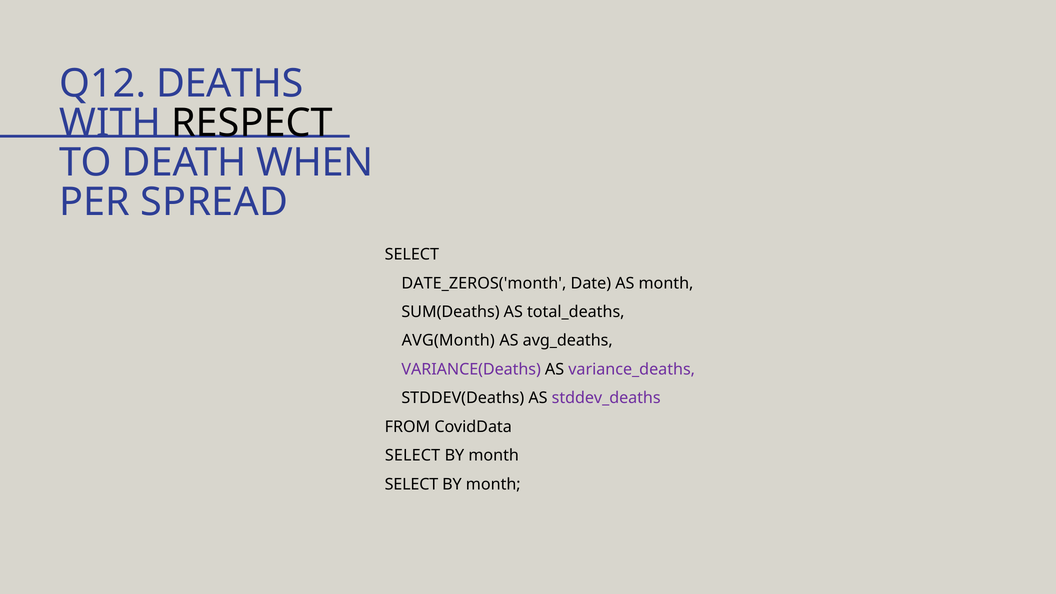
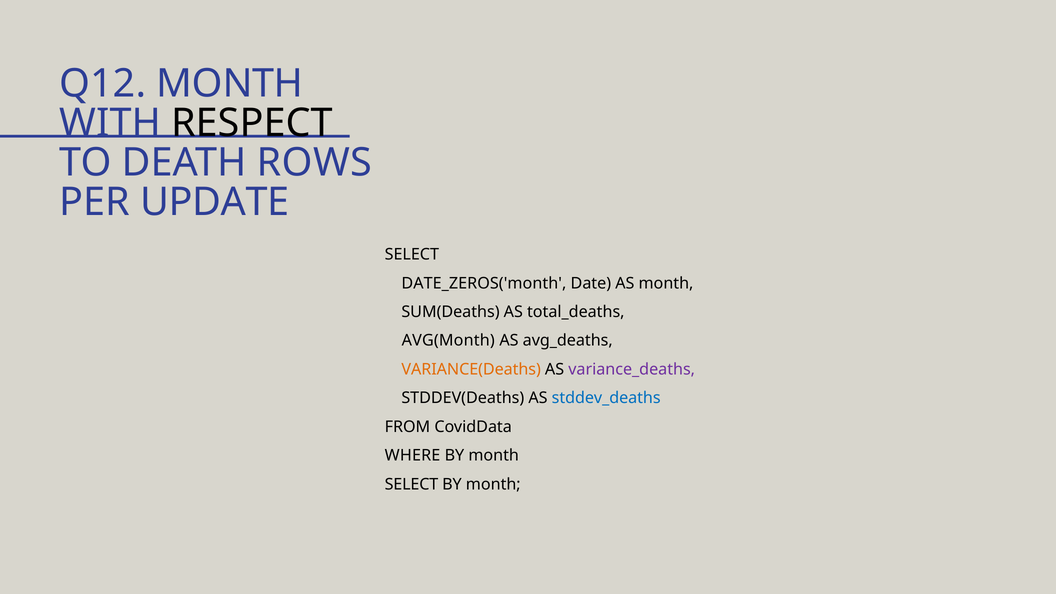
Q12 DEATHS: DEATHS -> MONTH (230, 83)
WHEN: WHEN -> ROWS (315, 163)
SPREAD: SPREAD -> UPDATE (215, 202)
VARIANCE(Deaths colour: purple -> orange (471, 369)
stddev_deaths colour: purple -> blue (606, 398)
SELECT: SELECT -> WHERE (413, 455)
